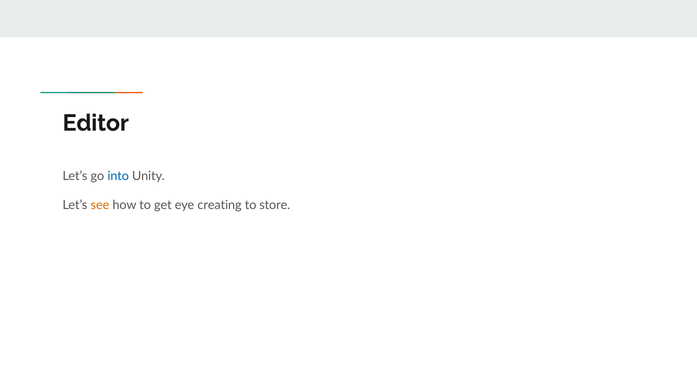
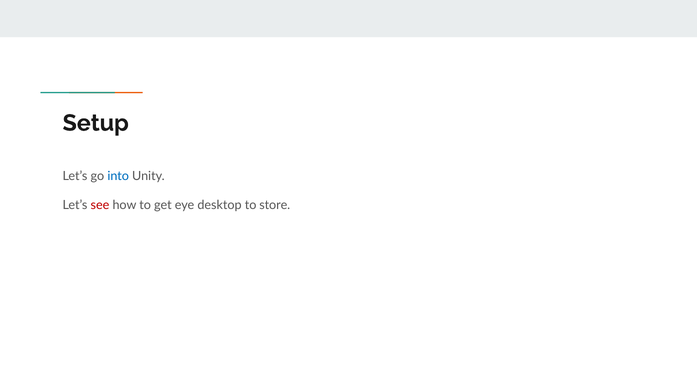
Editor: Editor -> Setup (96, 123)
see colour: orange -> red (100, 205)
creating: creating -> desktop (220, 205)
